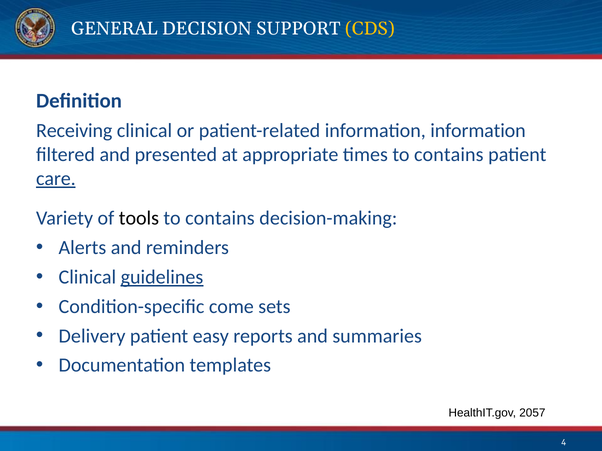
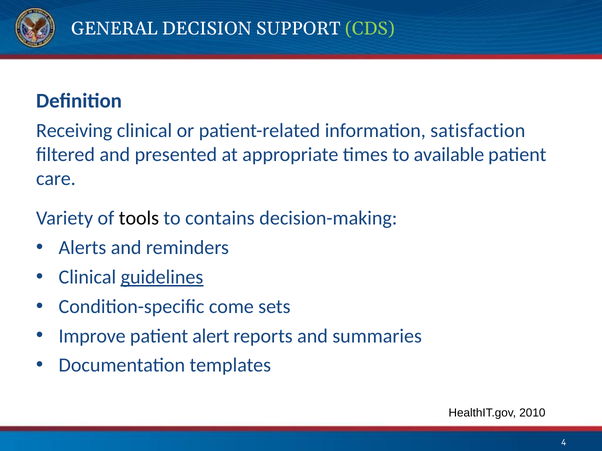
CDS colour: yellow -> light green (370, 29)
information information: information -> satisfaction (478, 131)
times to contains: contains -> available (449, 155)
care underline: present -> none (56, 179)
Delivery: Delivery -> Improve (92, 336)
easy: easy -> alert (211, 336)
2057: 2057 -> 2010 (532, 413)
